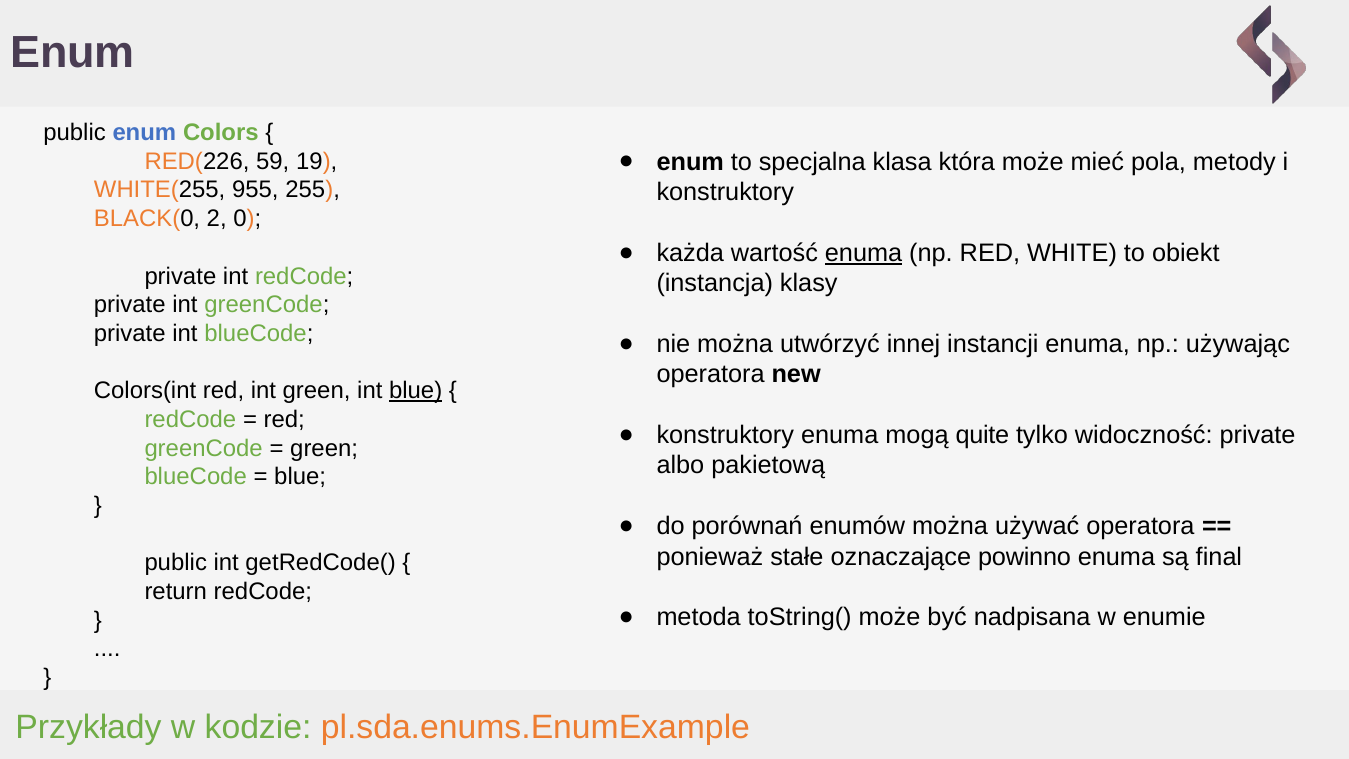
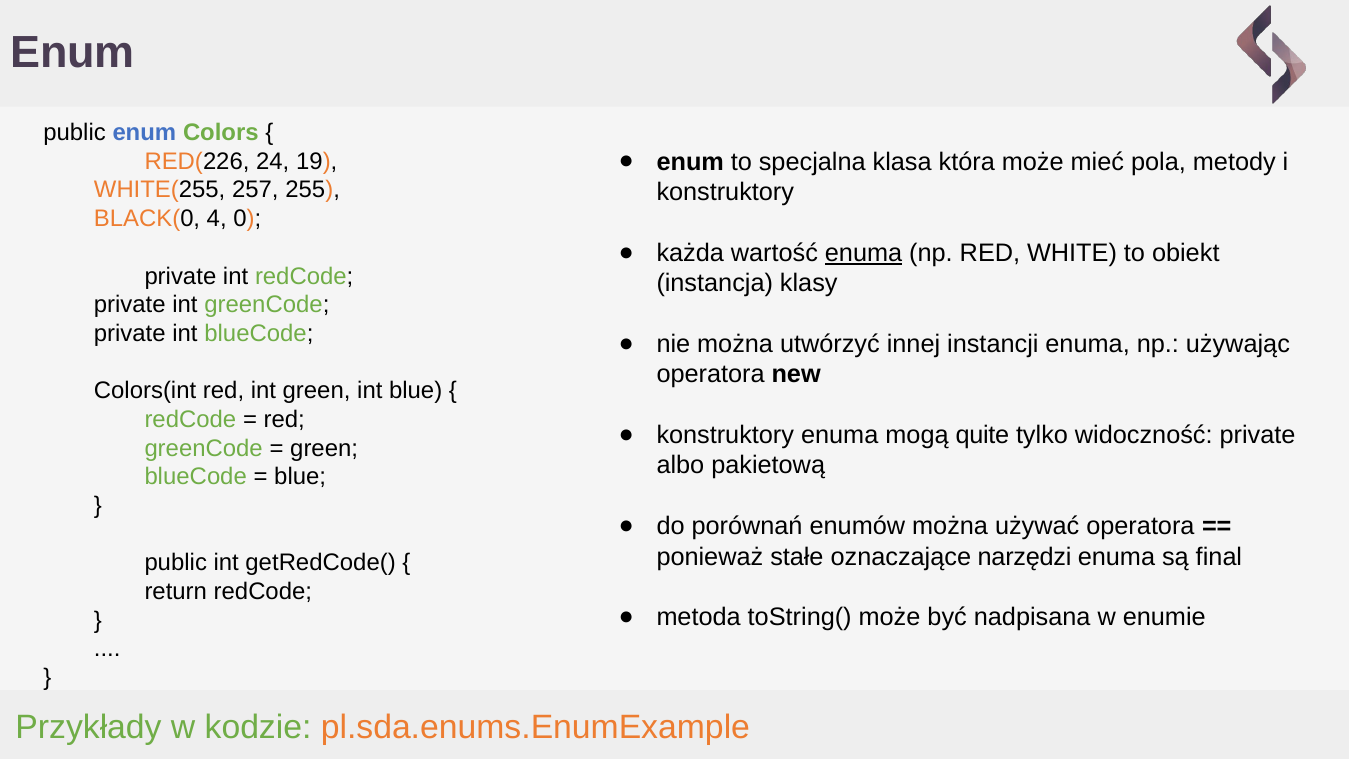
59: 59 -> 24 (273, 161)
955: 955 -> 257 (255, 190)
2: 2 -> 4 (217, 219)
blue underline: present -> none (416, 391)
powinno: powinno -> narzędzi (1025, 557)
